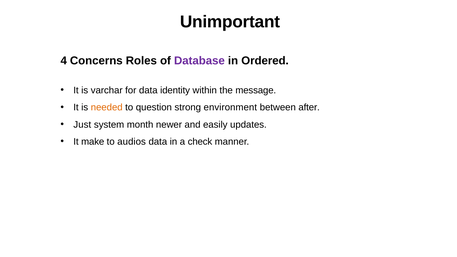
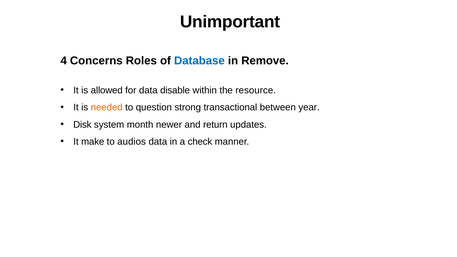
Database colour: purple -> blue (199, 61)
Ordered: Ordered -> Remove (265, 61)
varchar: varchar -> allowed (107, 90)
identity: identity -> disable (175, 90)
message: message -> resource (256, 90)
environment: environment -> transactional (230, 107)
after: after -> year (309, 107)
Just: Just -> Disk (82, 125)
easily: easily -> return (215, 125)
